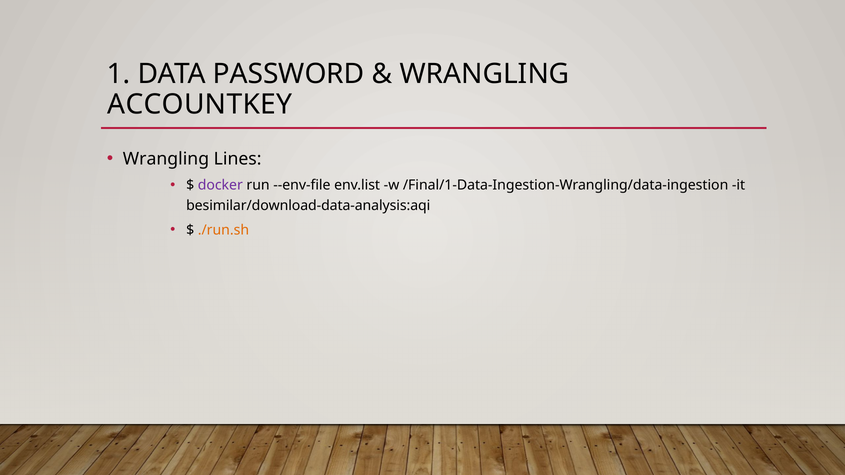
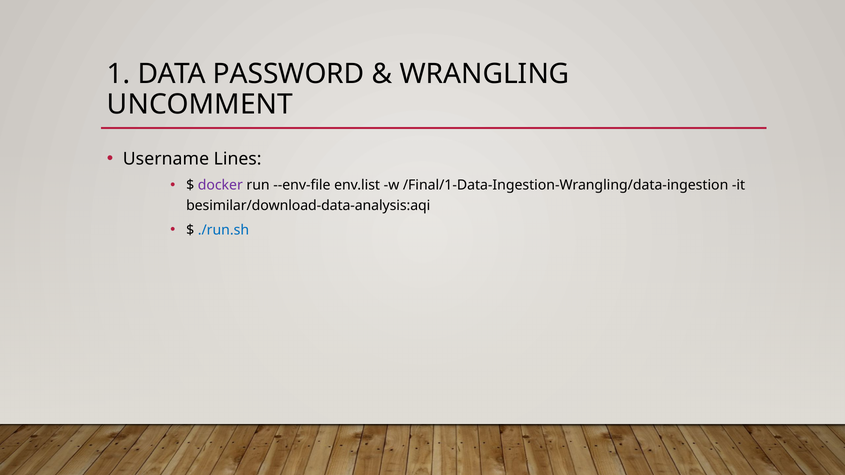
ACCOUNTKEY: ACCOUNTKEY -> UNCOMMENT (200, 104)
Wrangling: Wrangling -> Username (166, 159)
./run.sh colour: orange -> blue (223, 230)
